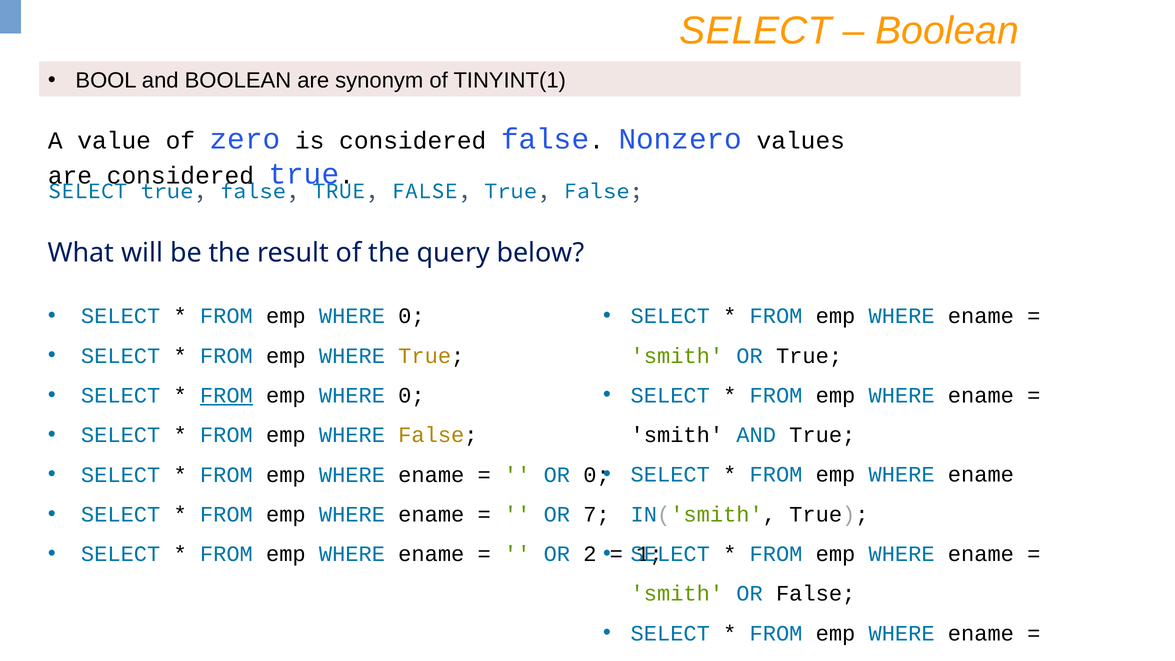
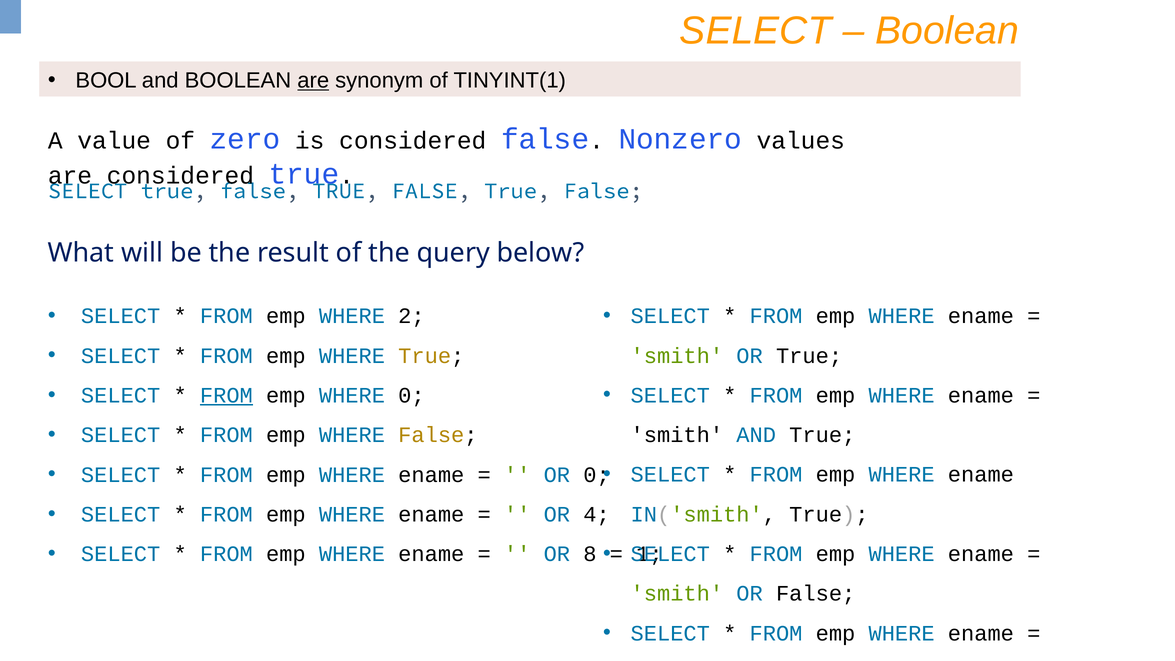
are underline: none -> present (313, 81)
0: 0 -> 2 (411, 316)
7: 7 -> 4 (597, 514)
2: 2 -> 8 (590, 554)
